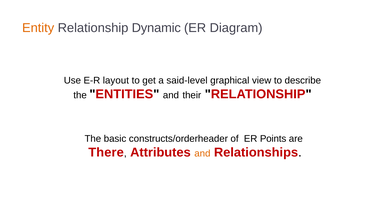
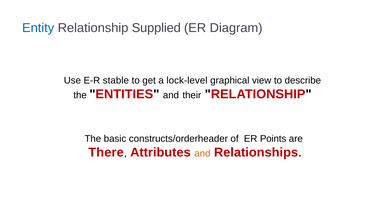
Entity colour: orange -> blue (38, 28)
Dynamic: Dynamic -> Supplied (156, 28)
layout: layout -> stable (116, 81)
said-level: said-level -> lock-level (187, 81)
